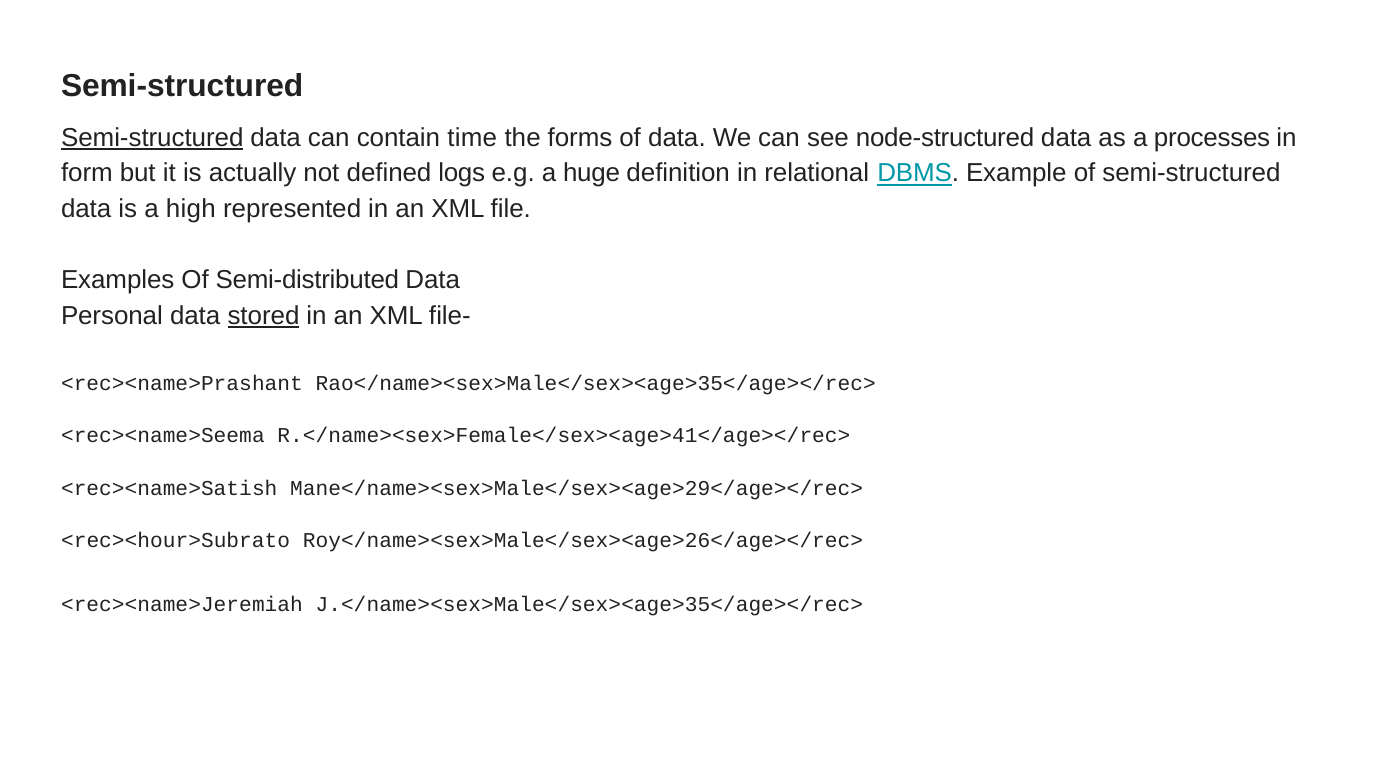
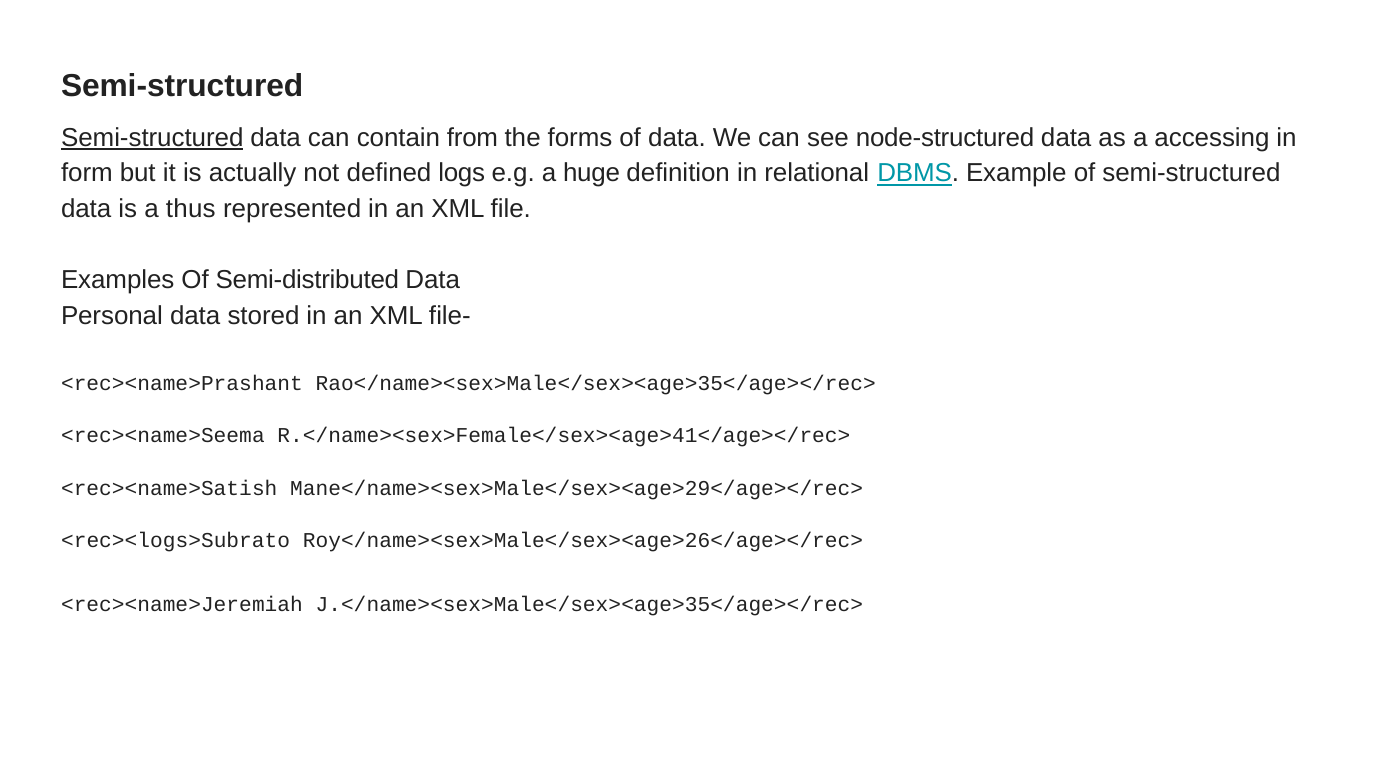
time: time -> from (473, 138)
processes: processes -> accessing (1212, 138)
high: high -> thus (191, 209)
stored underline: present -> none (263, 316)
<rec><hour>Subrato: <rec><hour>Subrato -> <rec><logs>Subrato (176, 541)
